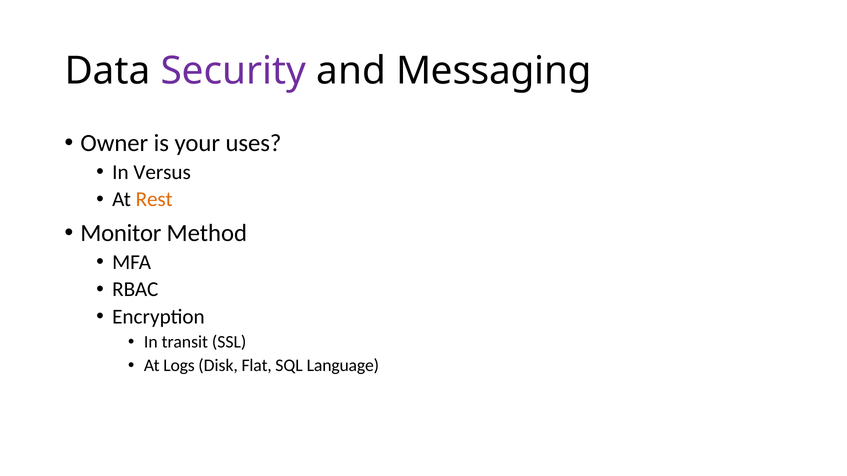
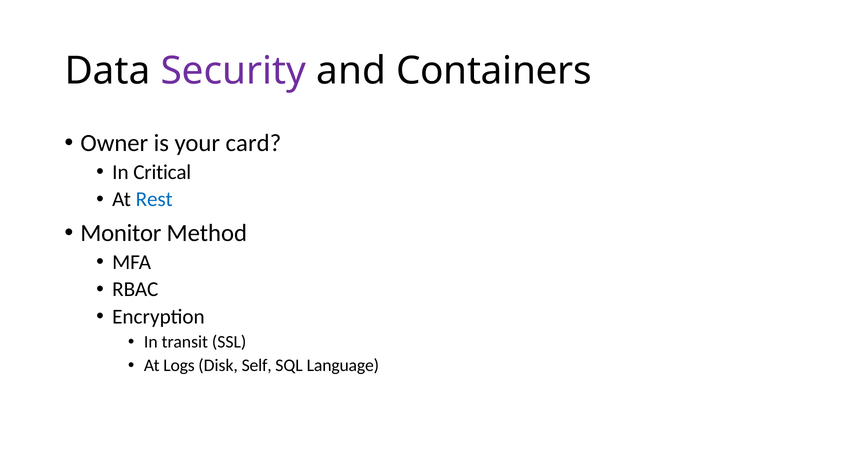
Messaging: Messaging -> Containers (494, 71)
uses: uses -> card (253, 143)
Versus: Versus -> Critical (162, 172)
Rest colour: orange -> blue (154, 200)
Flat: Flat -> Self (257, 366)
